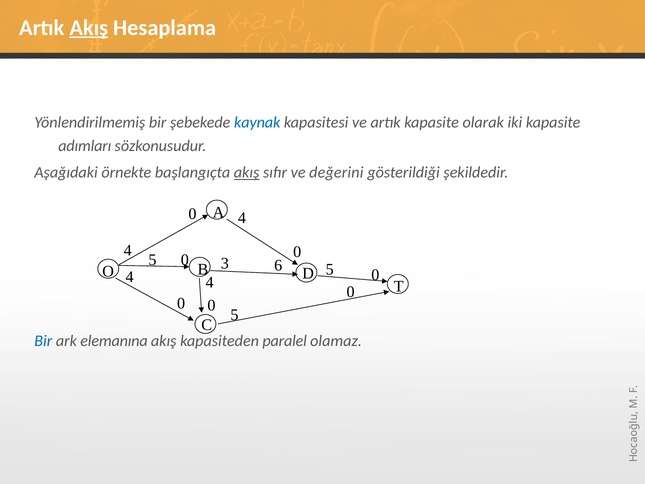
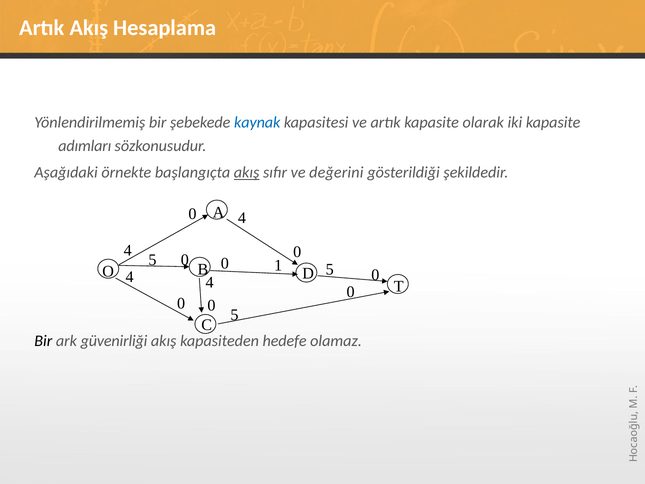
Akış underline: present -> none (89, 28)
3: 3 -> 0 (225, 263)
6: 6 -> 1 (278, 265)
Bir colour: blue -> black (43, 341)
elemanına: elemanına -> güvenirliği (114, 341)
paralel: paralel -> hedefe (285, 341)
